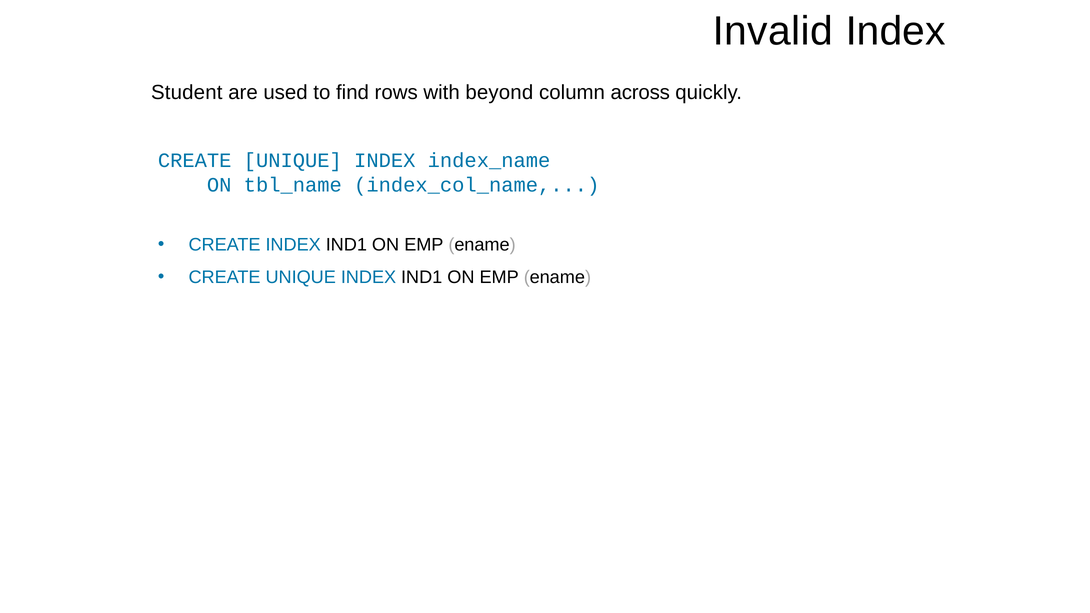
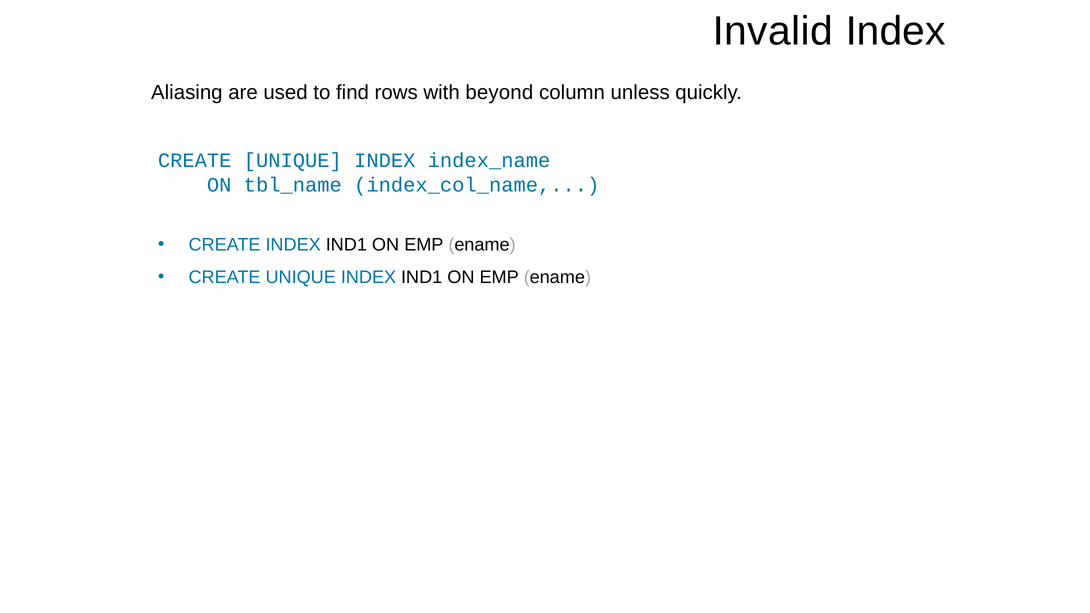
Student: Student -> Aliasing (187, 93)
across: across -> unless (640, 93)
